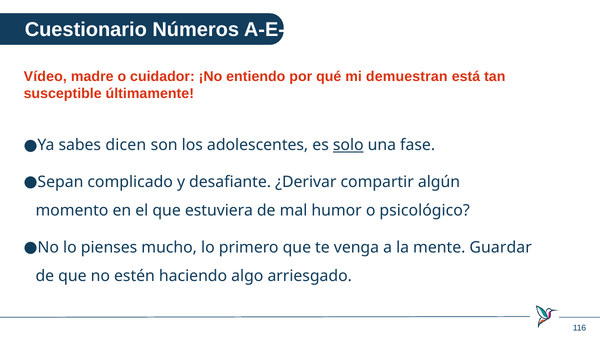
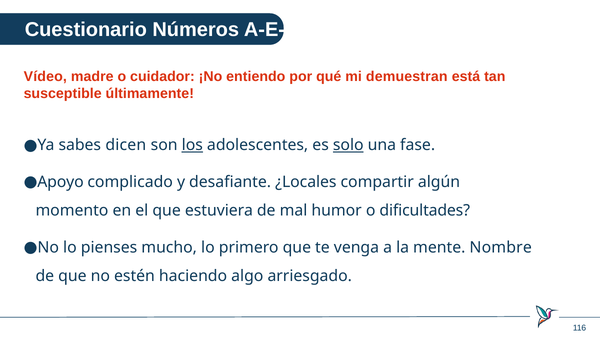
los underline: none -> present (192, 145)
Sepan: Sepan -> Apoyo (61, 182)
¿Derivar: ¿Derivar -> ¿Locales (306, 182)
psicológico: psicológico -> dificultades (425, 210)
Guardar: Guardar -> Nombre (501, 247)
